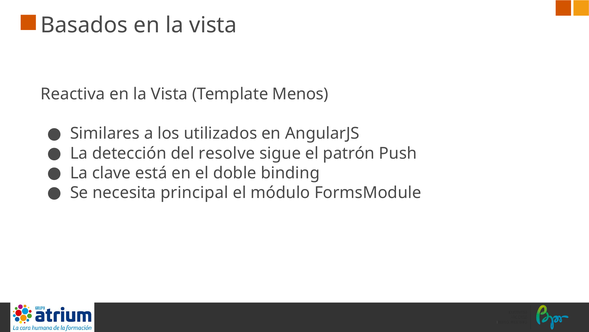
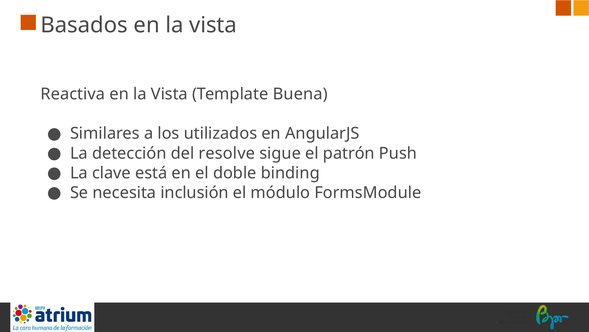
Menos: Menos -> Buena (300, 94)
principal: principal -> inclusión (195, 192)
